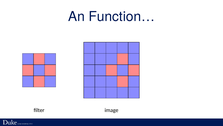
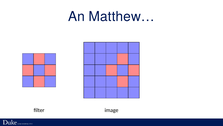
Function…: Function… -> Matthew… (122, 16)
